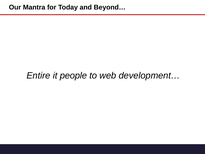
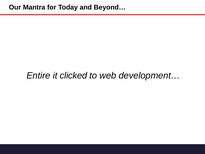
people: people -> clicked (73, 75)
